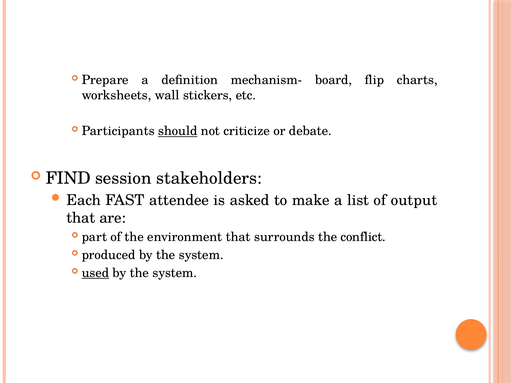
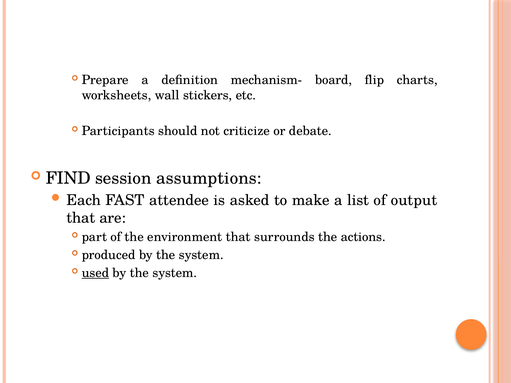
should underline: present -> none (178, 131)
stakeholders: stakeholders -> assumptions (209, 178)
conflict: conflict -> actions (363, 237)
